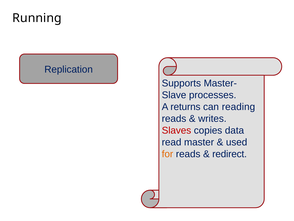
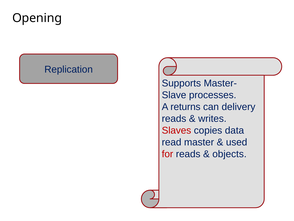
Running: Running -> Opening (37, 18)
reading: reading -> delivery (239, 107)
for colour: orange -> red (167, 154)
redirect: redirect -> objects (229, 154)
